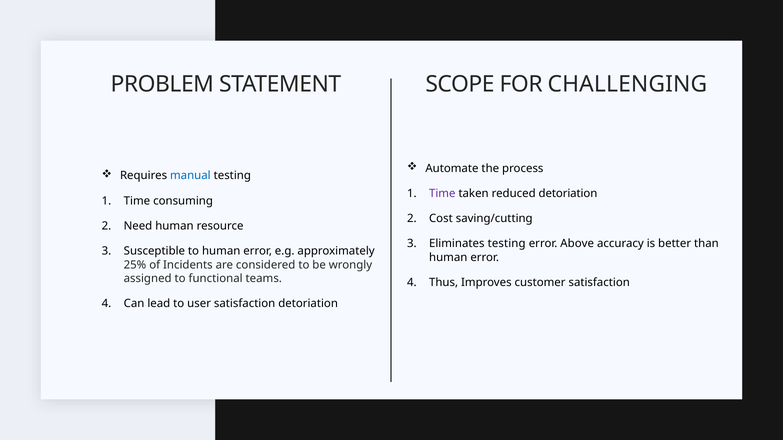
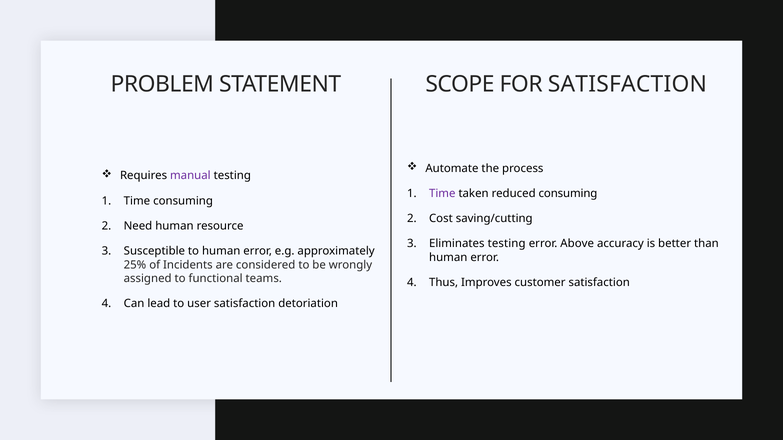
FOR CHALLENGING: CHALLENGING -> SATISFACTION (627, 84)
manual colour: blue -> purple (190, 176)
reduced detoriation: detoriation -> consuming (568, 194)
